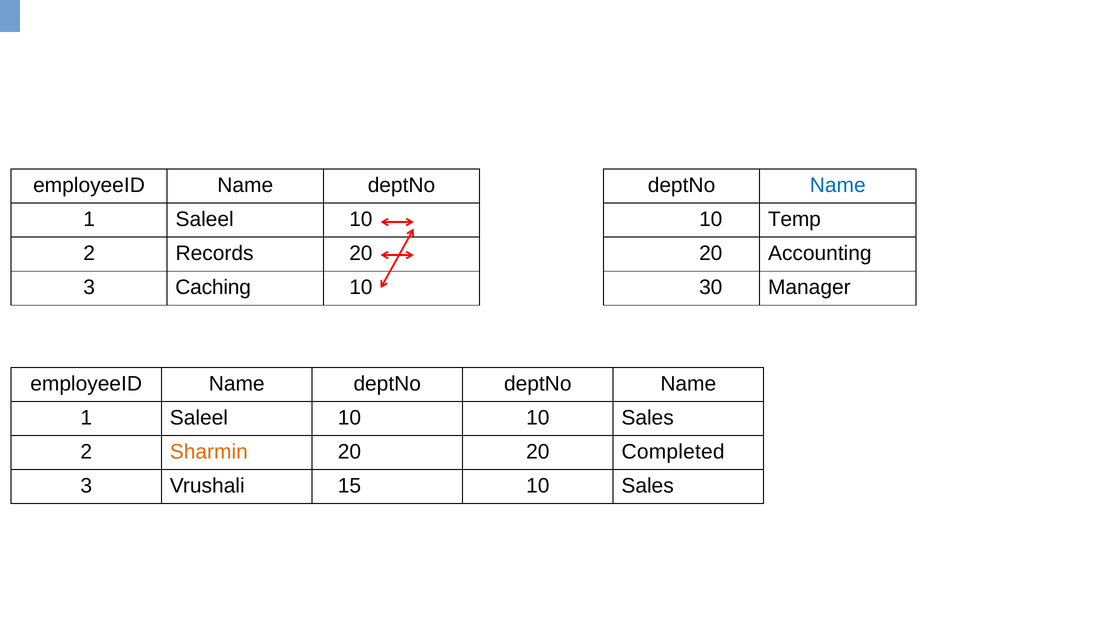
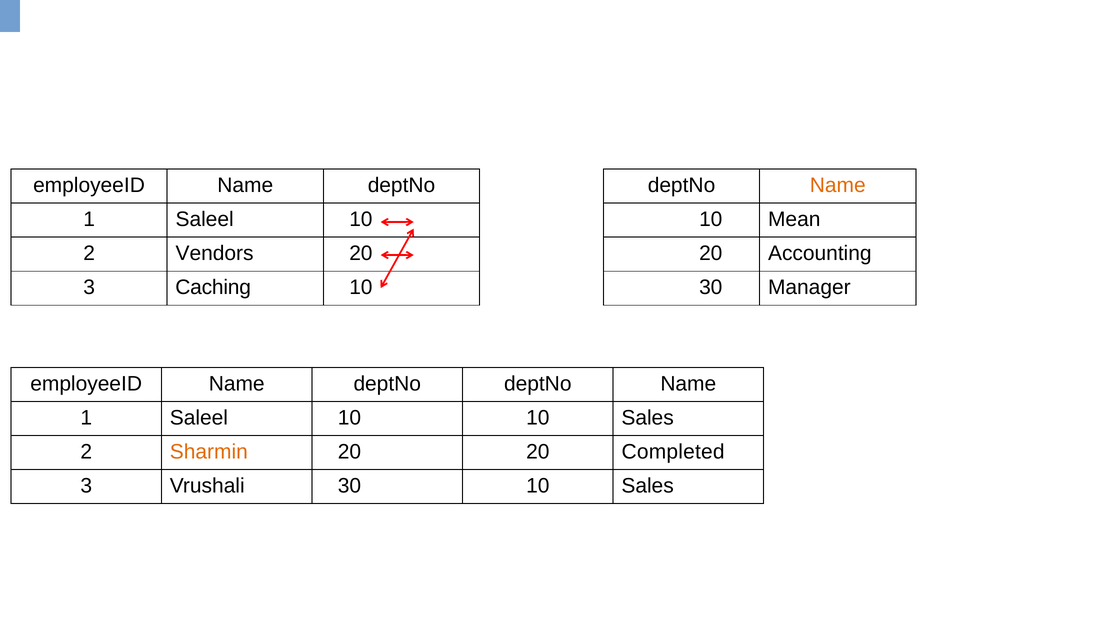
Name colour: blue -> orange (838, 185)
Temp: Temp -> Mean (794, 219)
Records: Records -> Vendors (215, 253)
Vrushali 15: 15 -> 30 (349, 486)
